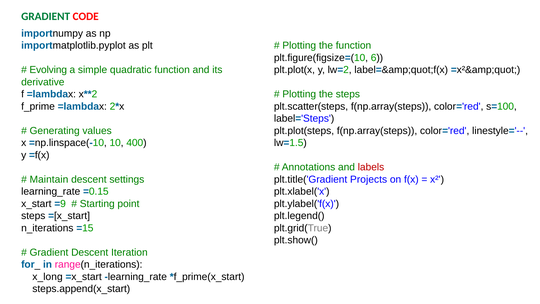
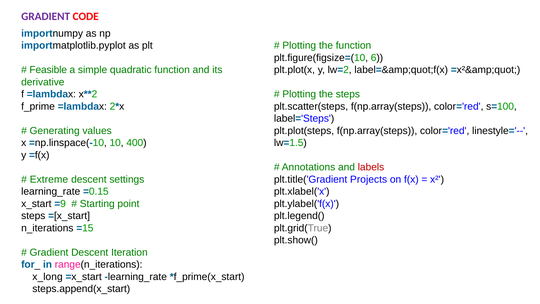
GRADIENT colour: green -> purple (46, 17)
Evolving: Evolving -> Feasible (48, 70)
Maintain: Maintain -> Extreme (49, 179)
